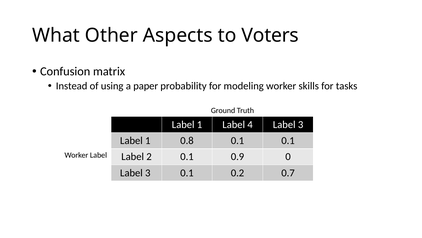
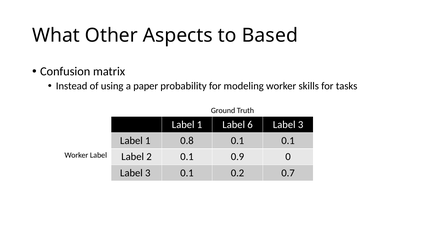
Voters: Voters -> Based (270, 35)
4: 4 -> 6 (250, 124)
